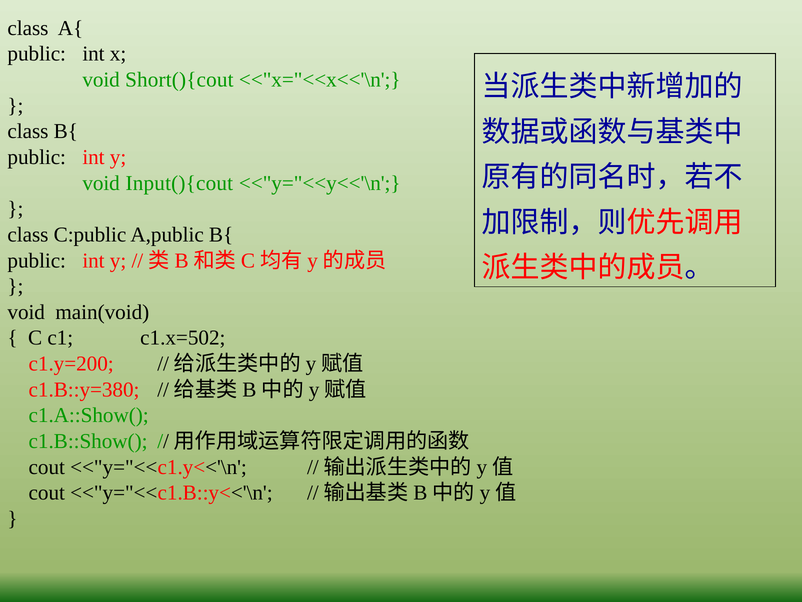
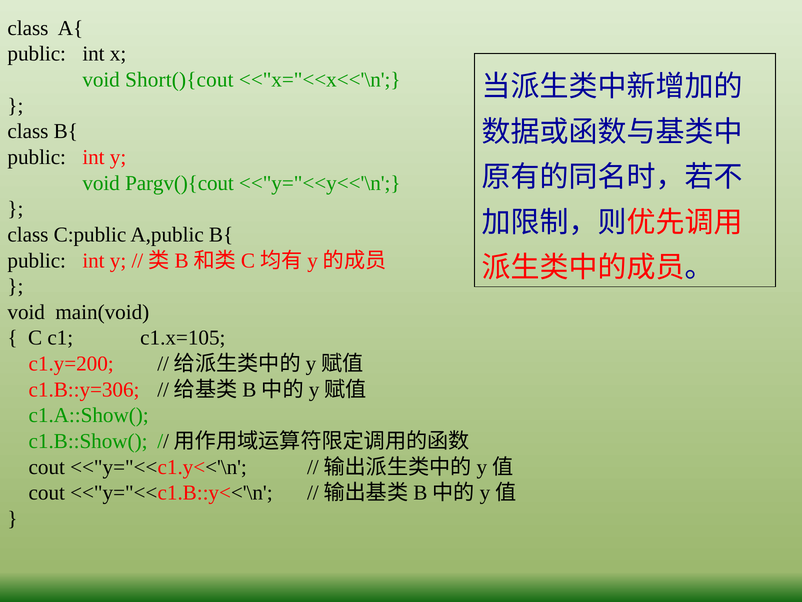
Input(){cout: Input(){cout -> Pargv(){cout (179, 183)
c1.x=502: c1.x=502 -> c1.x=105 (183, 338)
c1.B::y=380: c1.B::y=380 -> c1.B::y=306 (84, 389)
